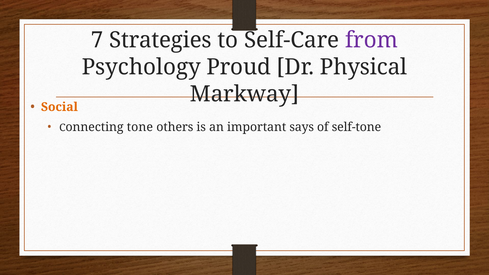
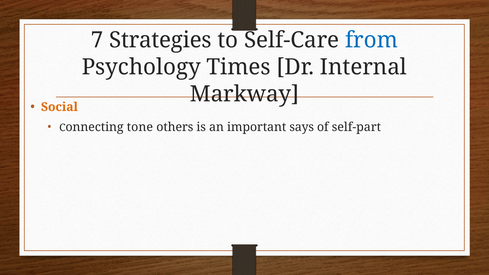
from colour: purple -> blue (372, 40)
Proud: Proud -> Times (239, 67)
Physical: Physical -> Internal (363, 67)
self-tone: self-tone -> self-part (356, 127)
